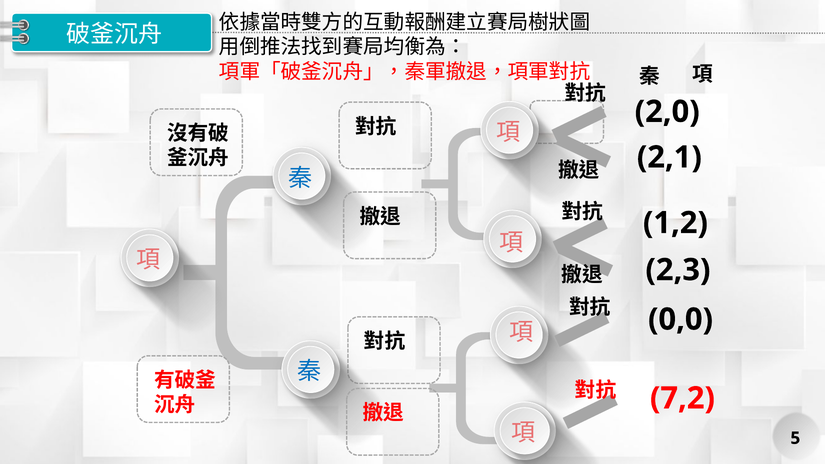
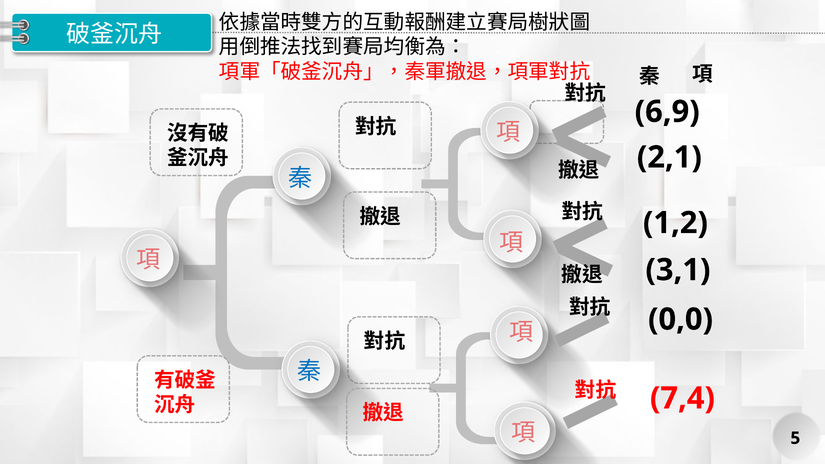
2,0: 2,0 -> 6,9 (667, 112)
2,3: 2,3 -> 3,1 (678, 270)
7,2: 7,2 -> 7,4 (682, 398)
